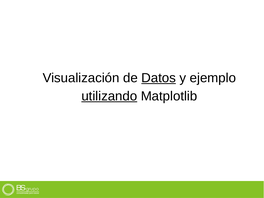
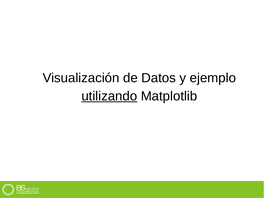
Datos underline: present -> none (159, 78)
